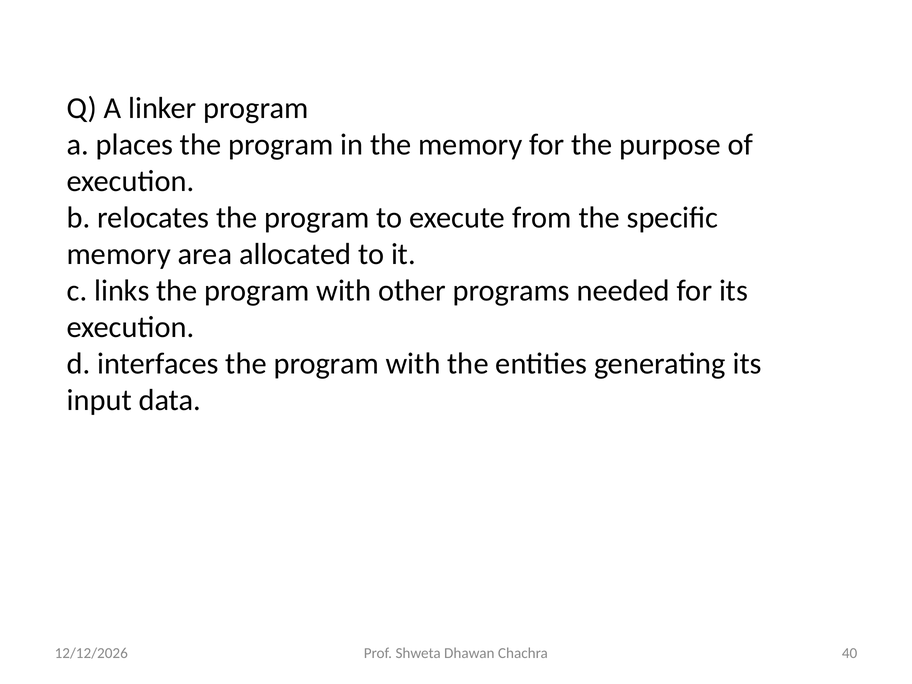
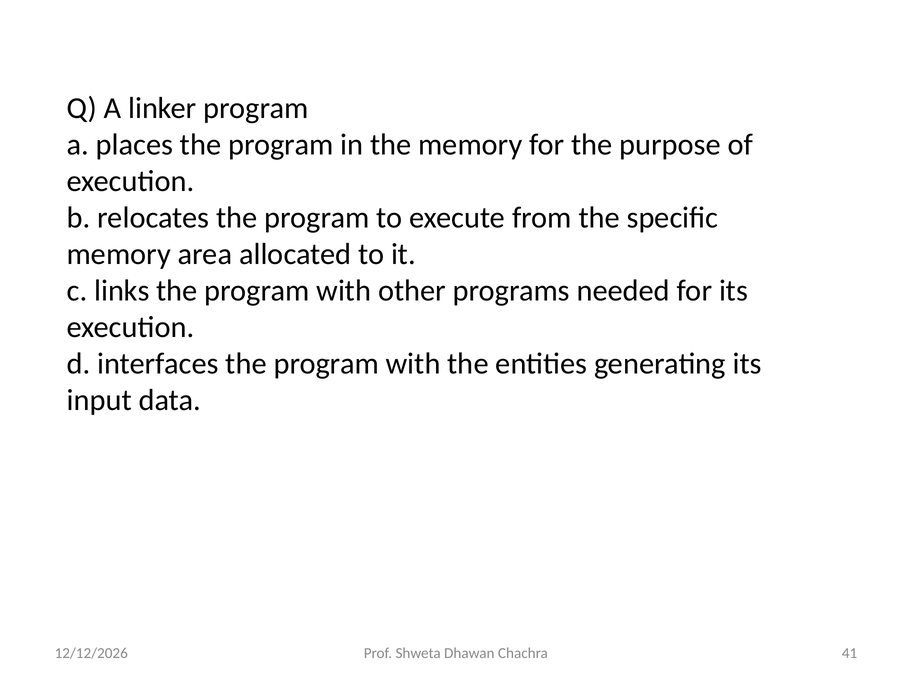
40: 40 -> 41 (850, 653)
